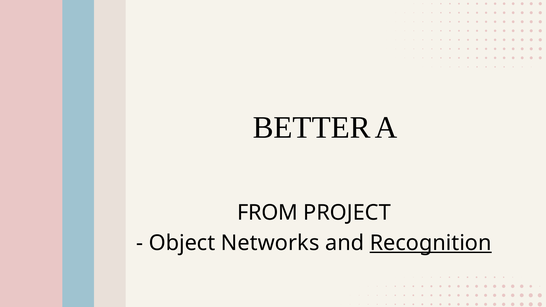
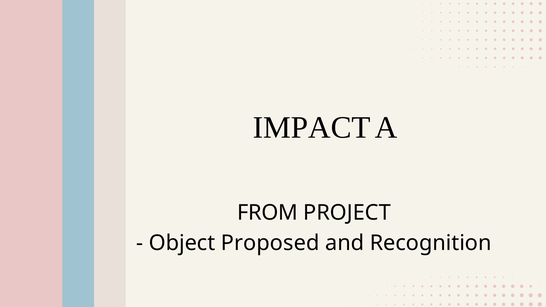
BETTER: BETTER -> IMPACT (312, 128)
Networks: Networks -> Proposed (270, 243)
Recognition underline: present -> none (431, 243)
